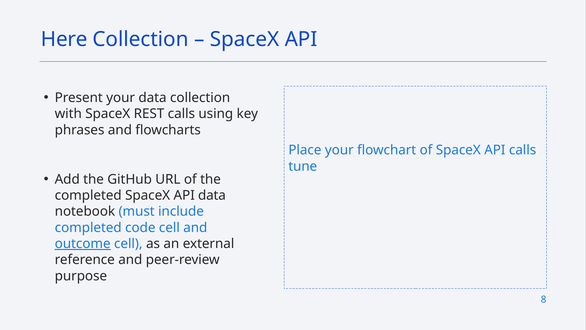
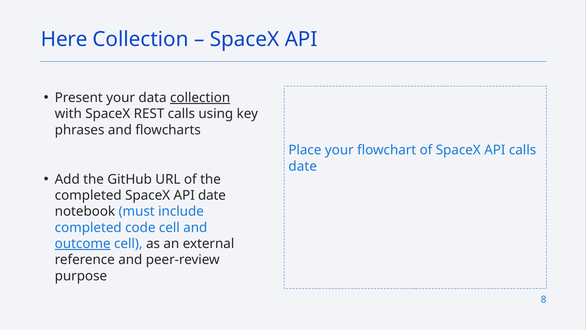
collection underline: none -> present (200, 98)
tune: tune -> date (303, 166)
API data: data -> date (212, 195)
